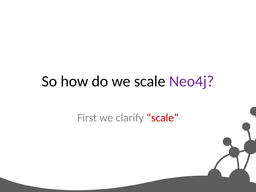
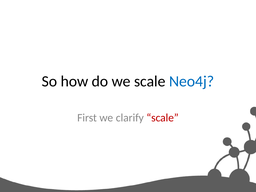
Neo4j colour: purple -> blue (192, 81)
